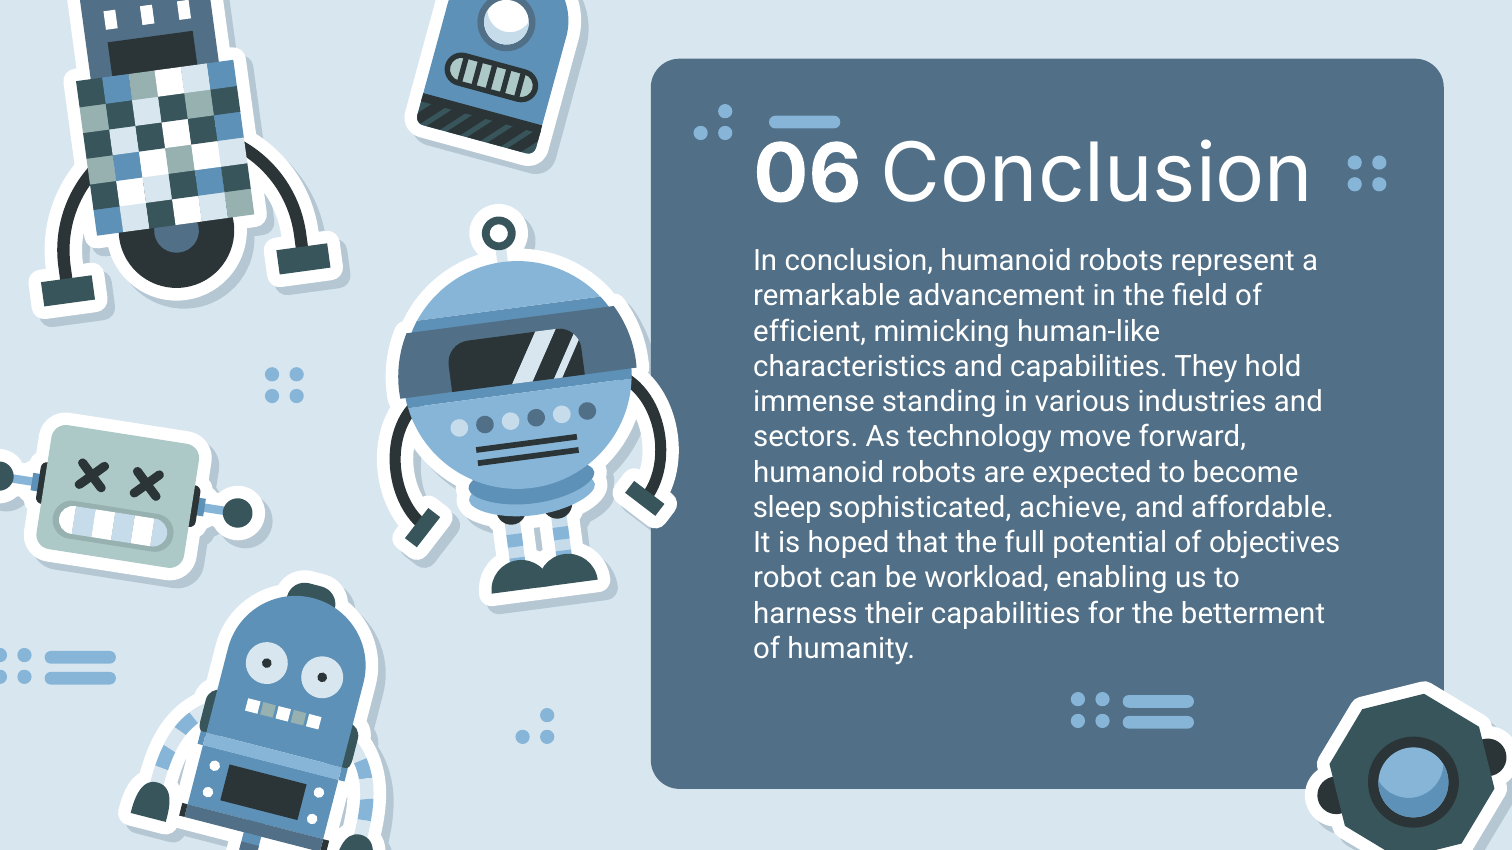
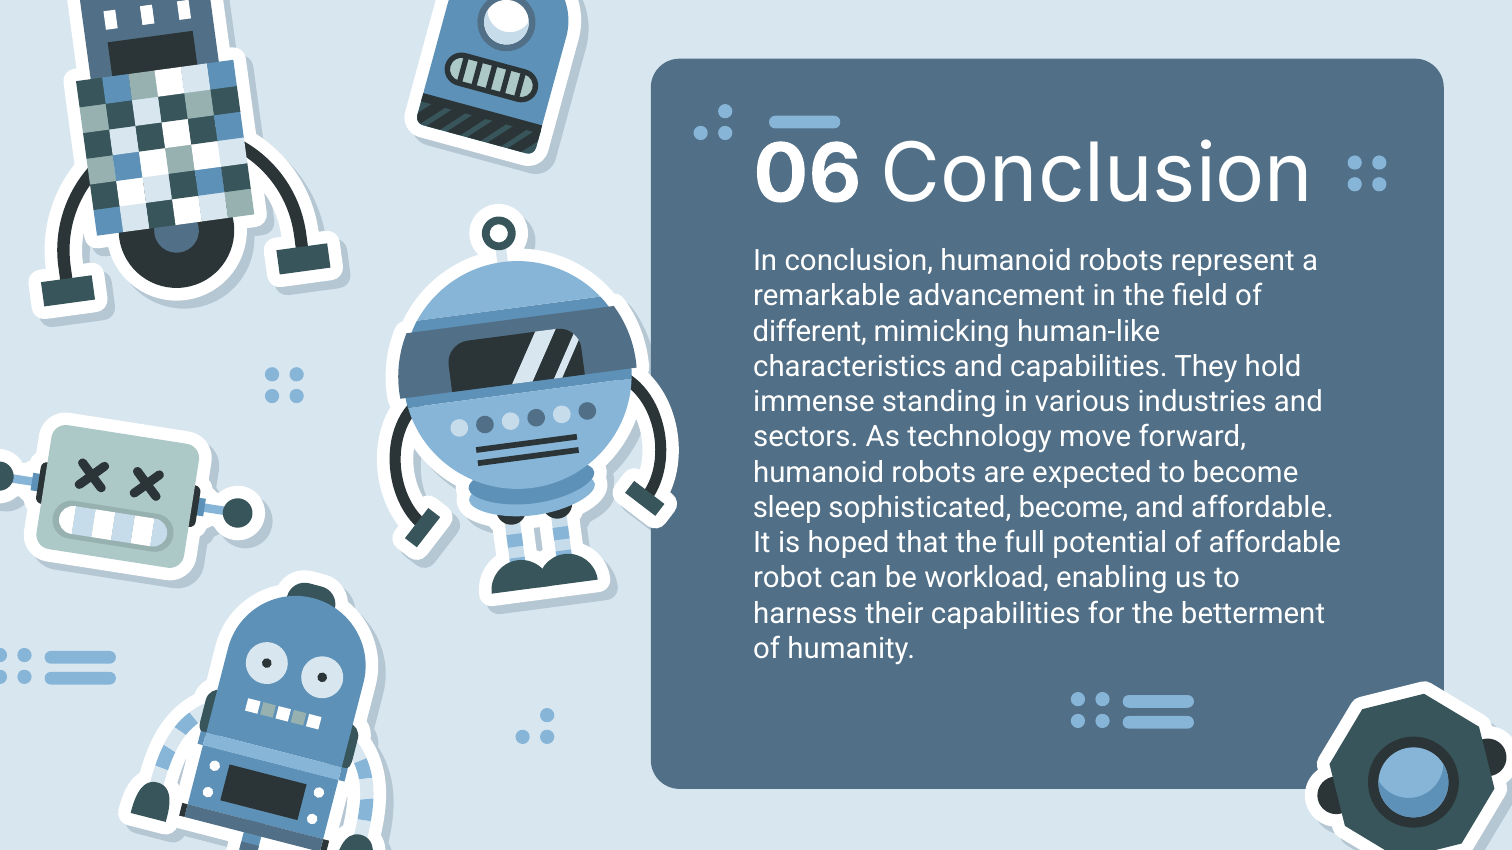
efficient: efficient -> different (810, 332)
sophisticated achieve: achieve -> become (1073, 508)
of objectives: objectives -> affordable (1275, 543)
